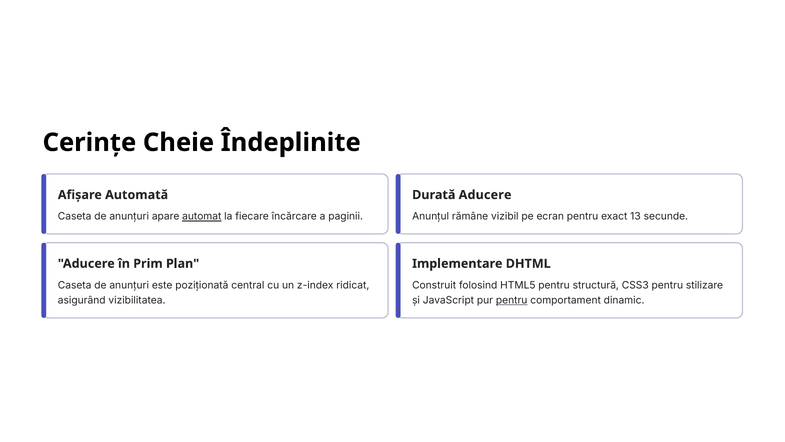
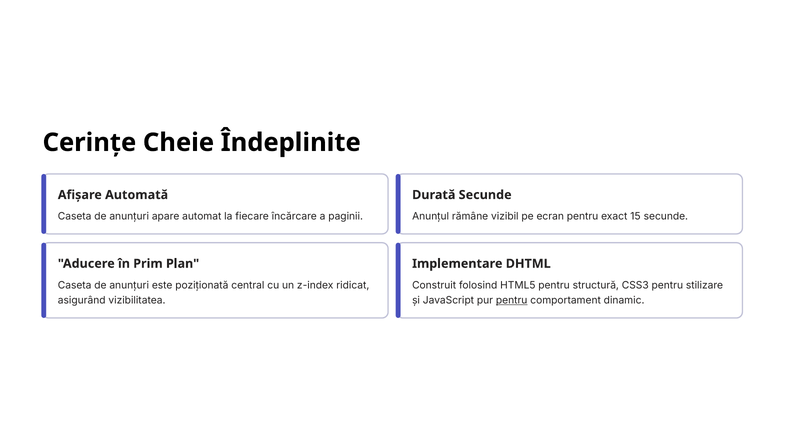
Durată Aducere: Aducere -> Secunde (485, 195)
automat underline: present -> none (202, 216)
13: 13 -> 15 (635, 216)
